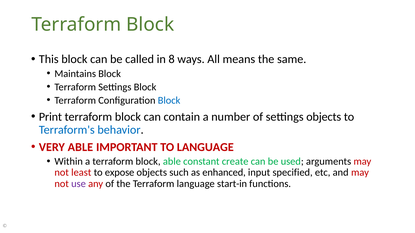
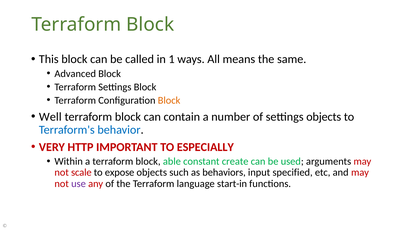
8: 8 -> 1 (172, 59)
Maintains: Maintains -> Advanced (75, 74)
Block colour: blue -> orange (169, 100)
Print: Print -> Well (50, 117)
VERY ABLE: ABLE -> HTTP (80, 147)
TO LANGUAGE: LANGUAGE -> ESPECIALLY (205, 147)
least: least -> scale (81, 173)
enhanced: enhanced -> behaviors (224, 173)
